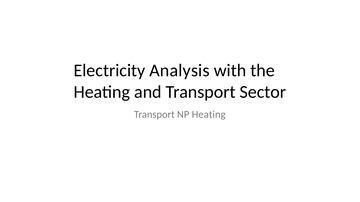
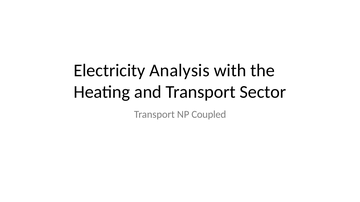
NP Heating: Heating -> Coupled (209, 115)
